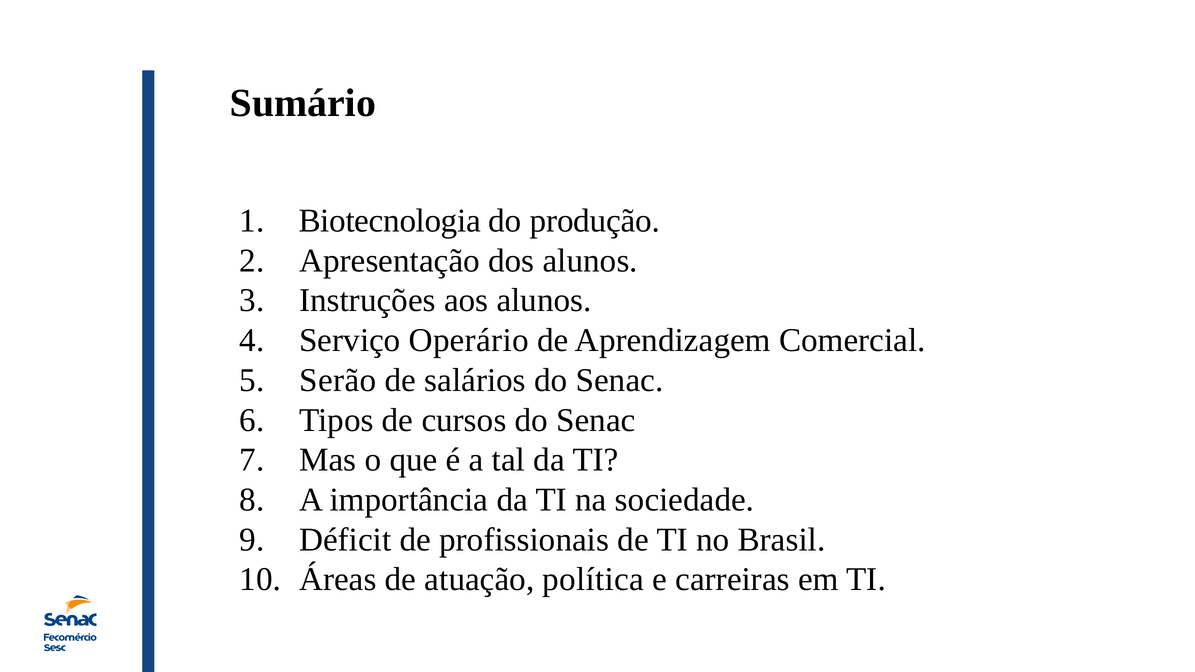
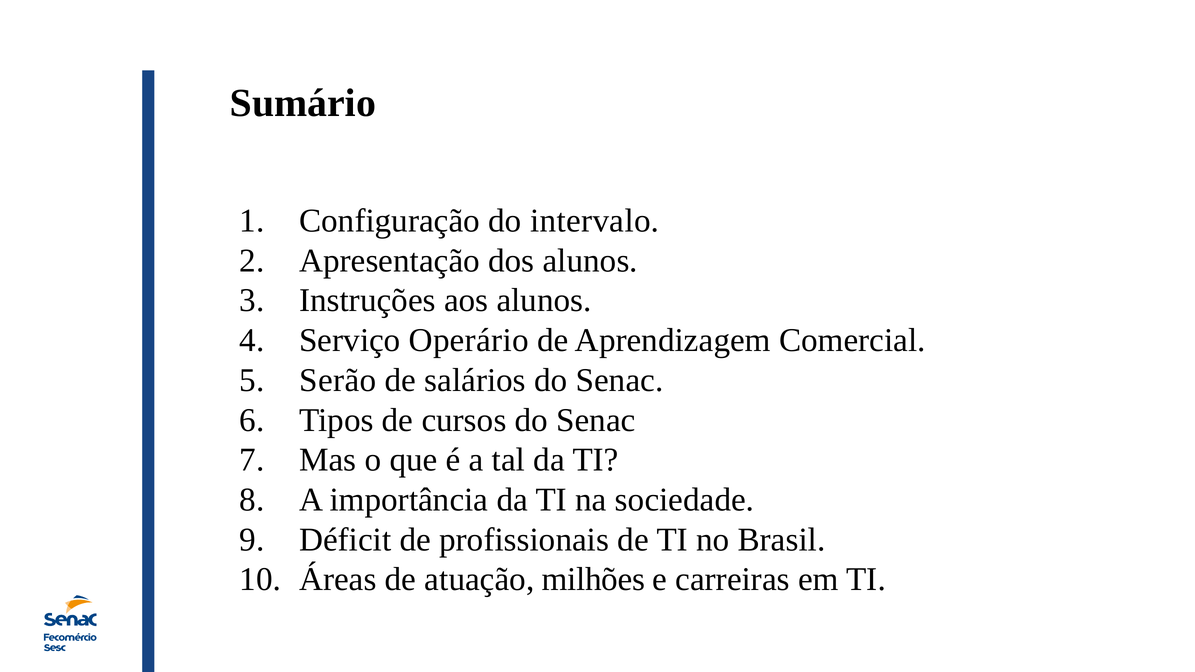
Biotecnologia: Biotecnologia -> Configuração (390, 221)
produção: produção -> intervalo (595, 221)
política: política -> milhões (593, 580)
